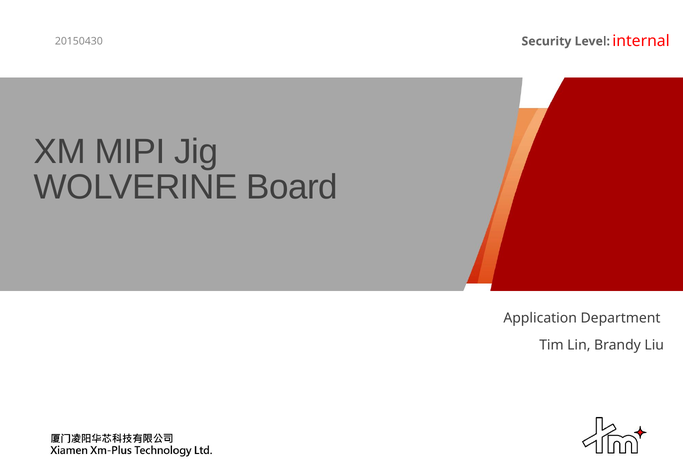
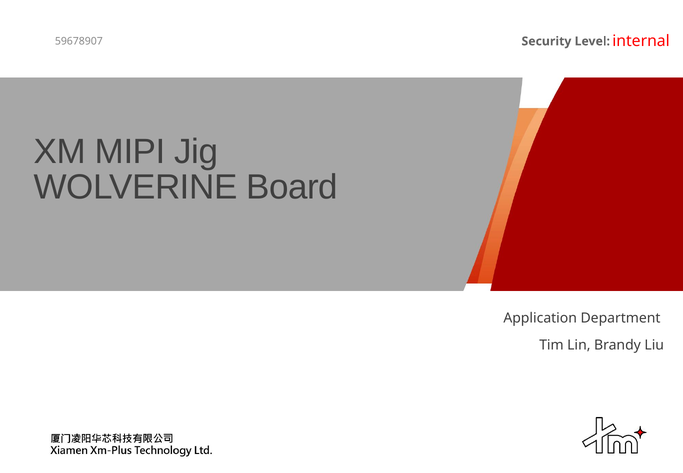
20150430: 20150430 -> 59678907 (79, 41)
